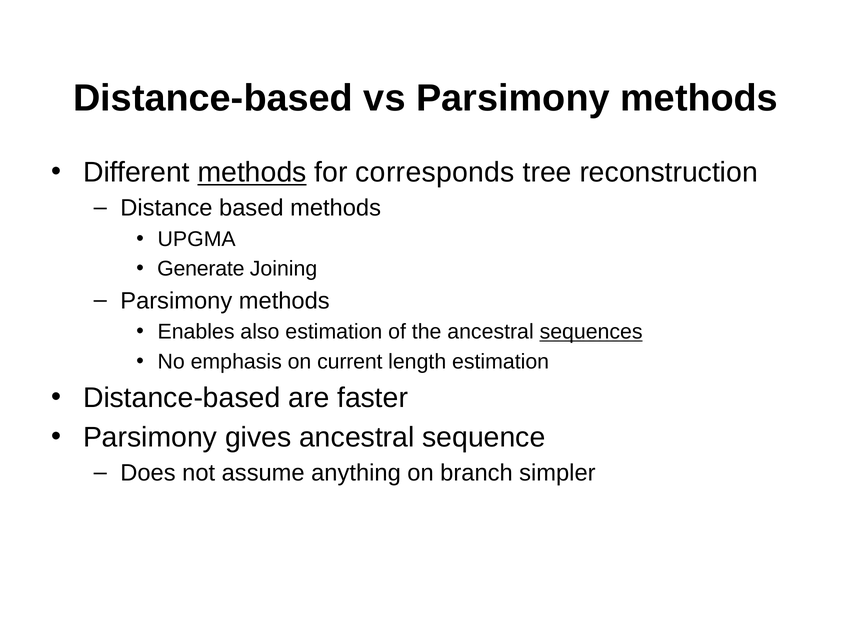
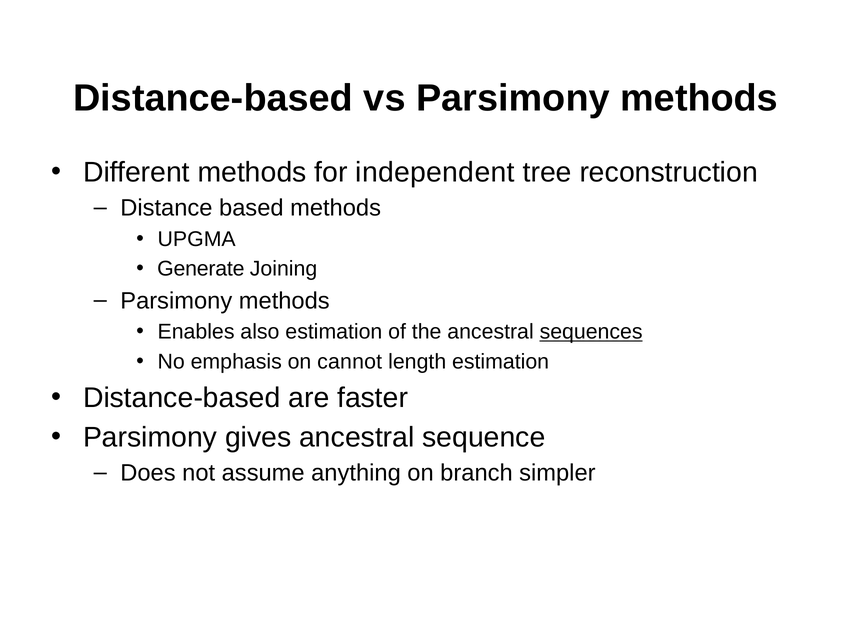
methods underline: present -> none (252, 172)
corresponds: corresponds -> independent (435, 172)
current: current -> cannot (350, 362)
